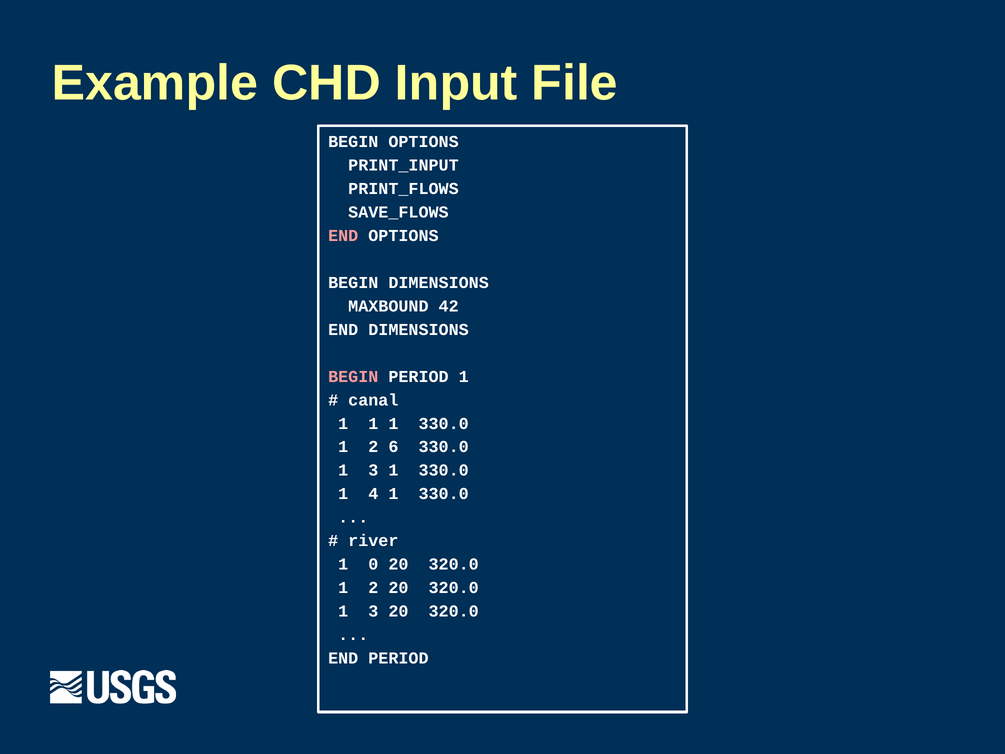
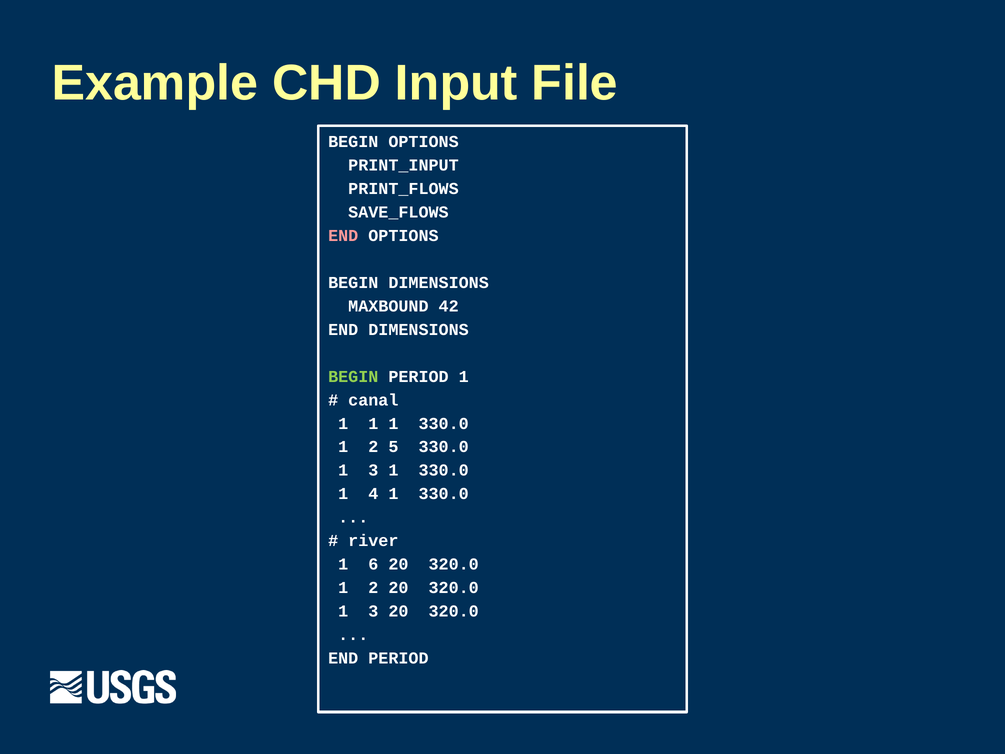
BEGIN colour: pink -> light green (353, 376)
6: 6 -> 5 (393, 447)
0: 0 -> 6 (373, 564)
